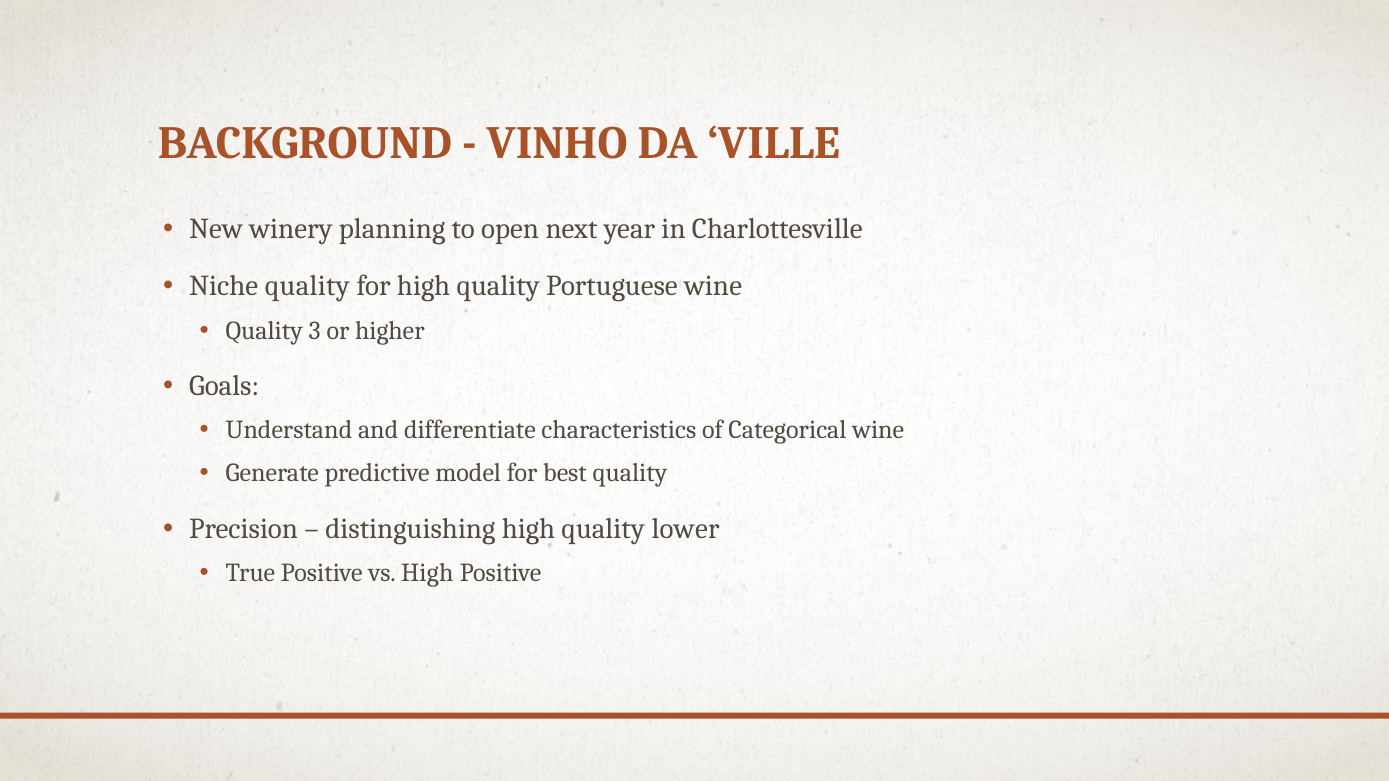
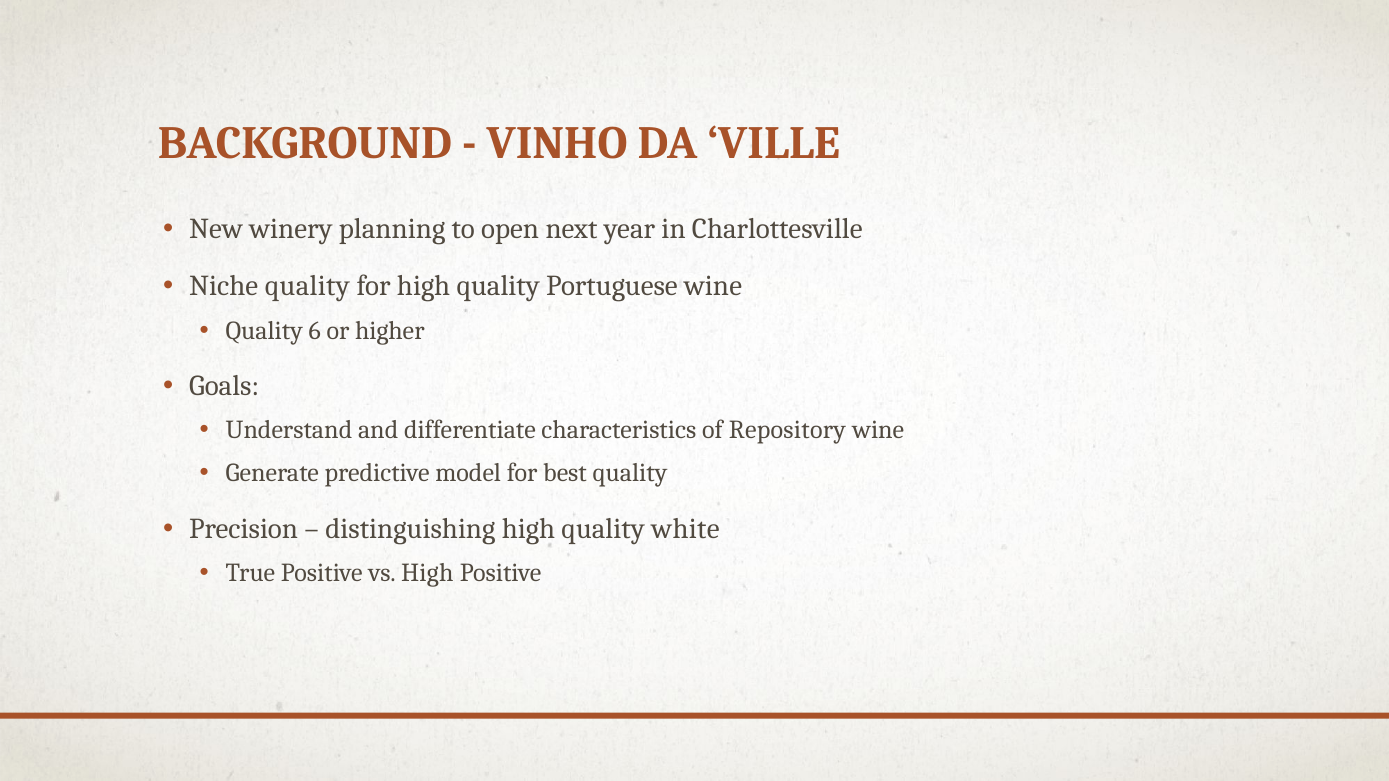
3: 3 -> 6 (315, 331)
Categorical: Categorical -> Repository (787, 431)
lower: lower -> white (686, 529)
